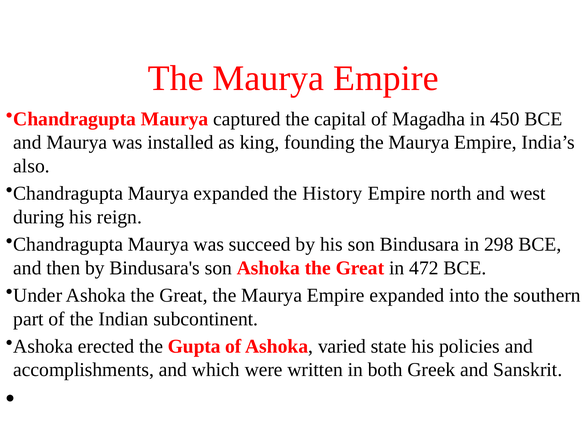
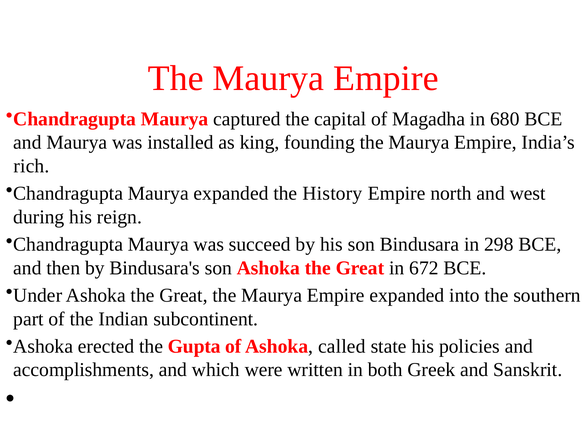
450: 450 -> 680 (505, 119)
also: also -> rich (31, 166)
472: 472 -> 672 (424, 267)
varied: varied -> called (342, 346)
